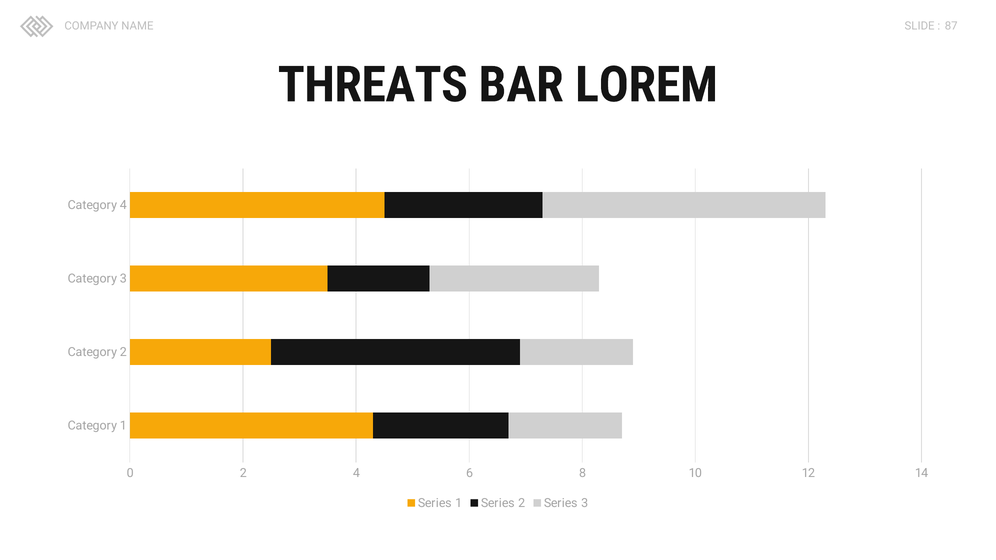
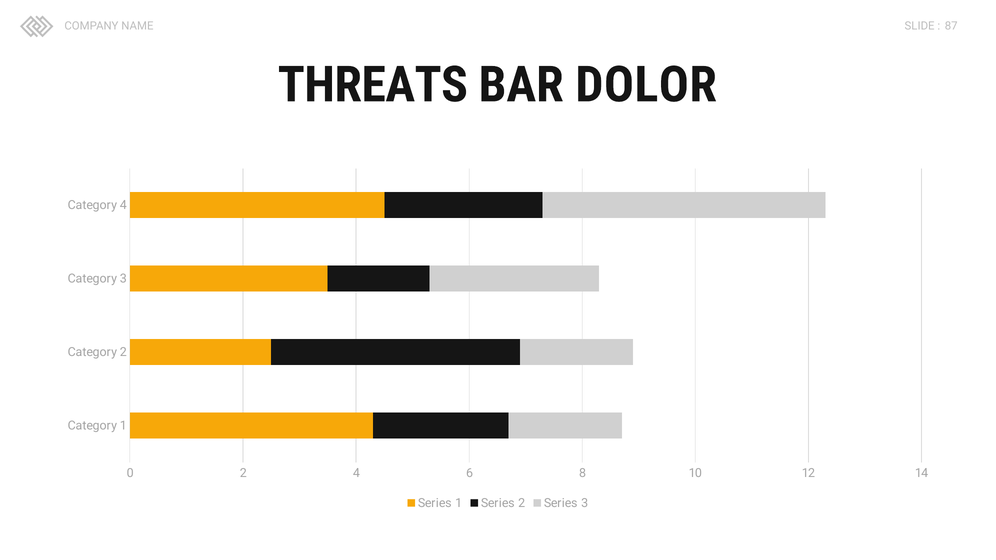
LOREM: LOREM -> DOLOR (646, 85)
